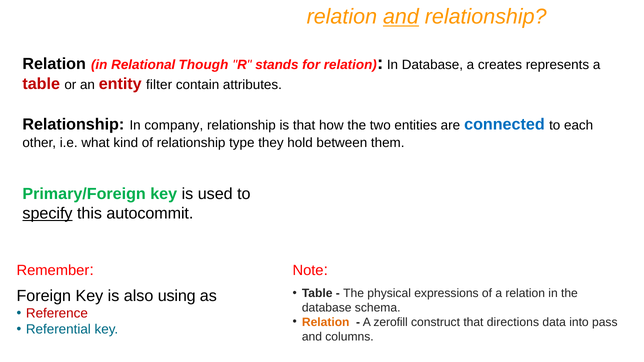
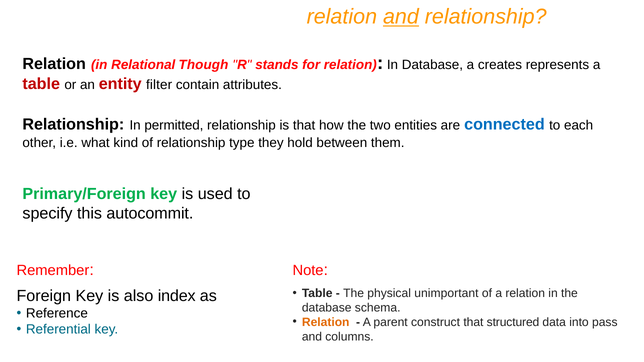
company: company -> permitted (174, 126)
specify underline: present -> none (48, 214)
expressions: expressions -> unimportant (446, 293)
using: using -> index (177, 296)
Reference colour: red -> black (57, 314)
zerofill: zerofill -> parent (391, 322)
directions: directions -> structured (513, 322)
